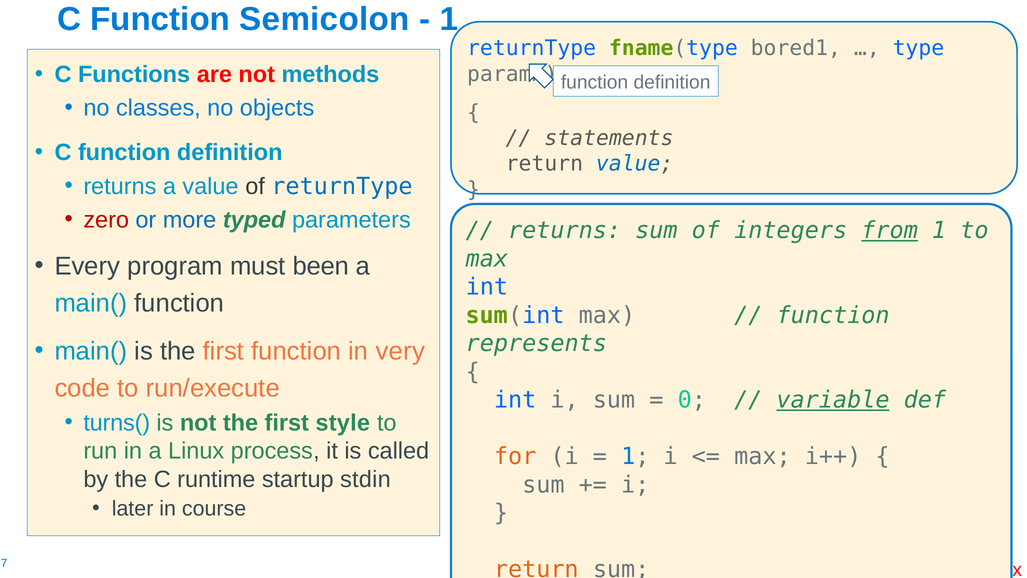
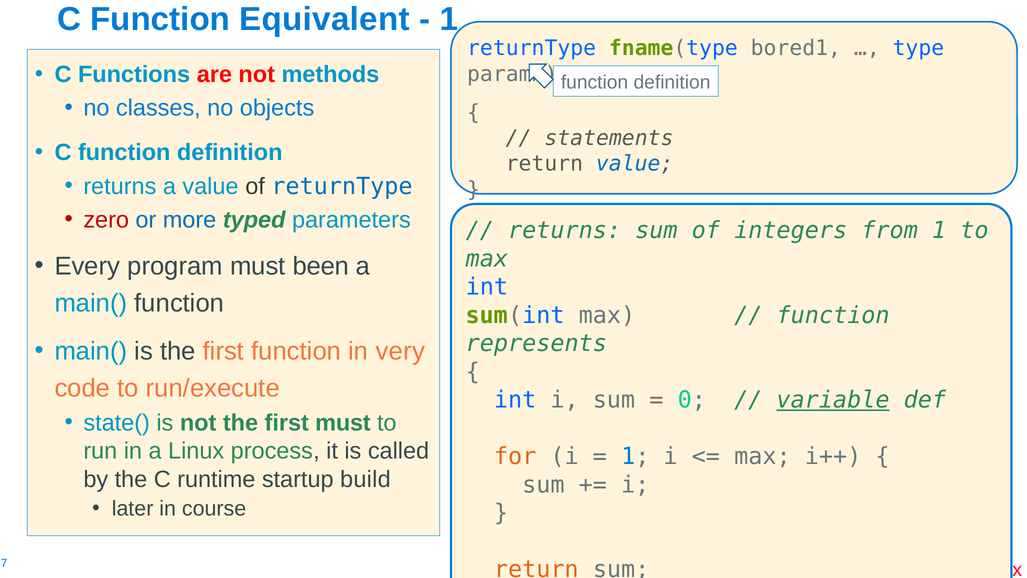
Semicolon: Semicolon -> Equivalent (325, 19)
from underline: present -> none (890, 230)
turns(: turns( -> state( (117, 423)
first style: style -> must (343, 423)
stdin: stdin -> build (365, 479)
